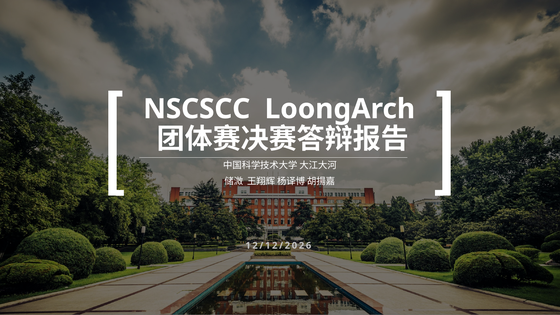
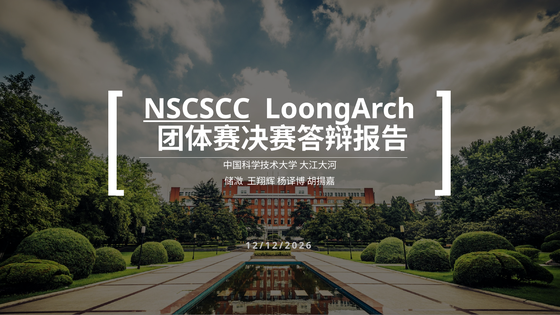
NSCSCC underline: none -> present (197, 109)
